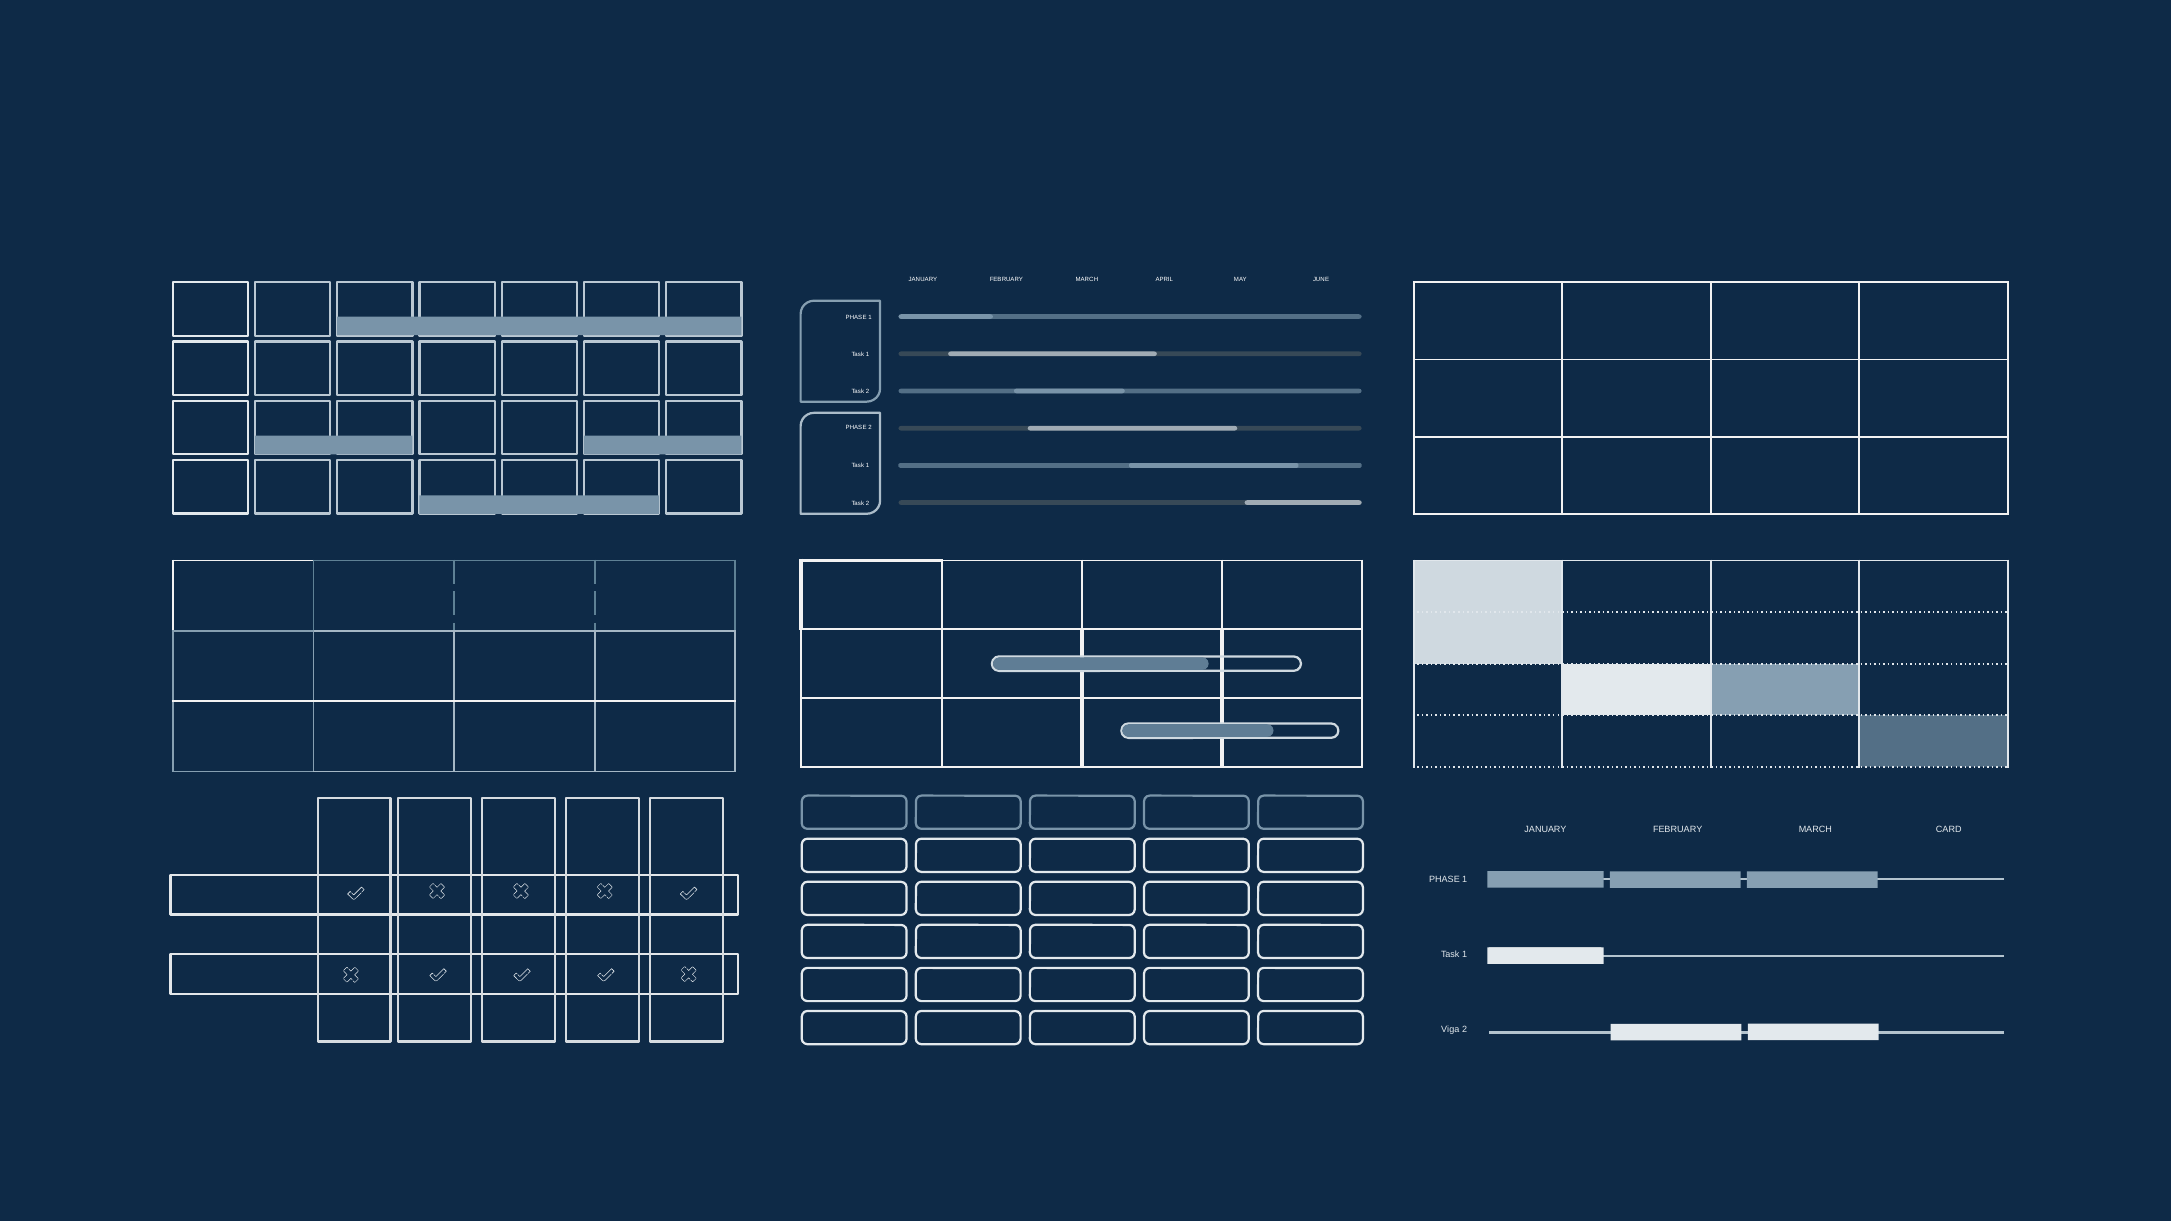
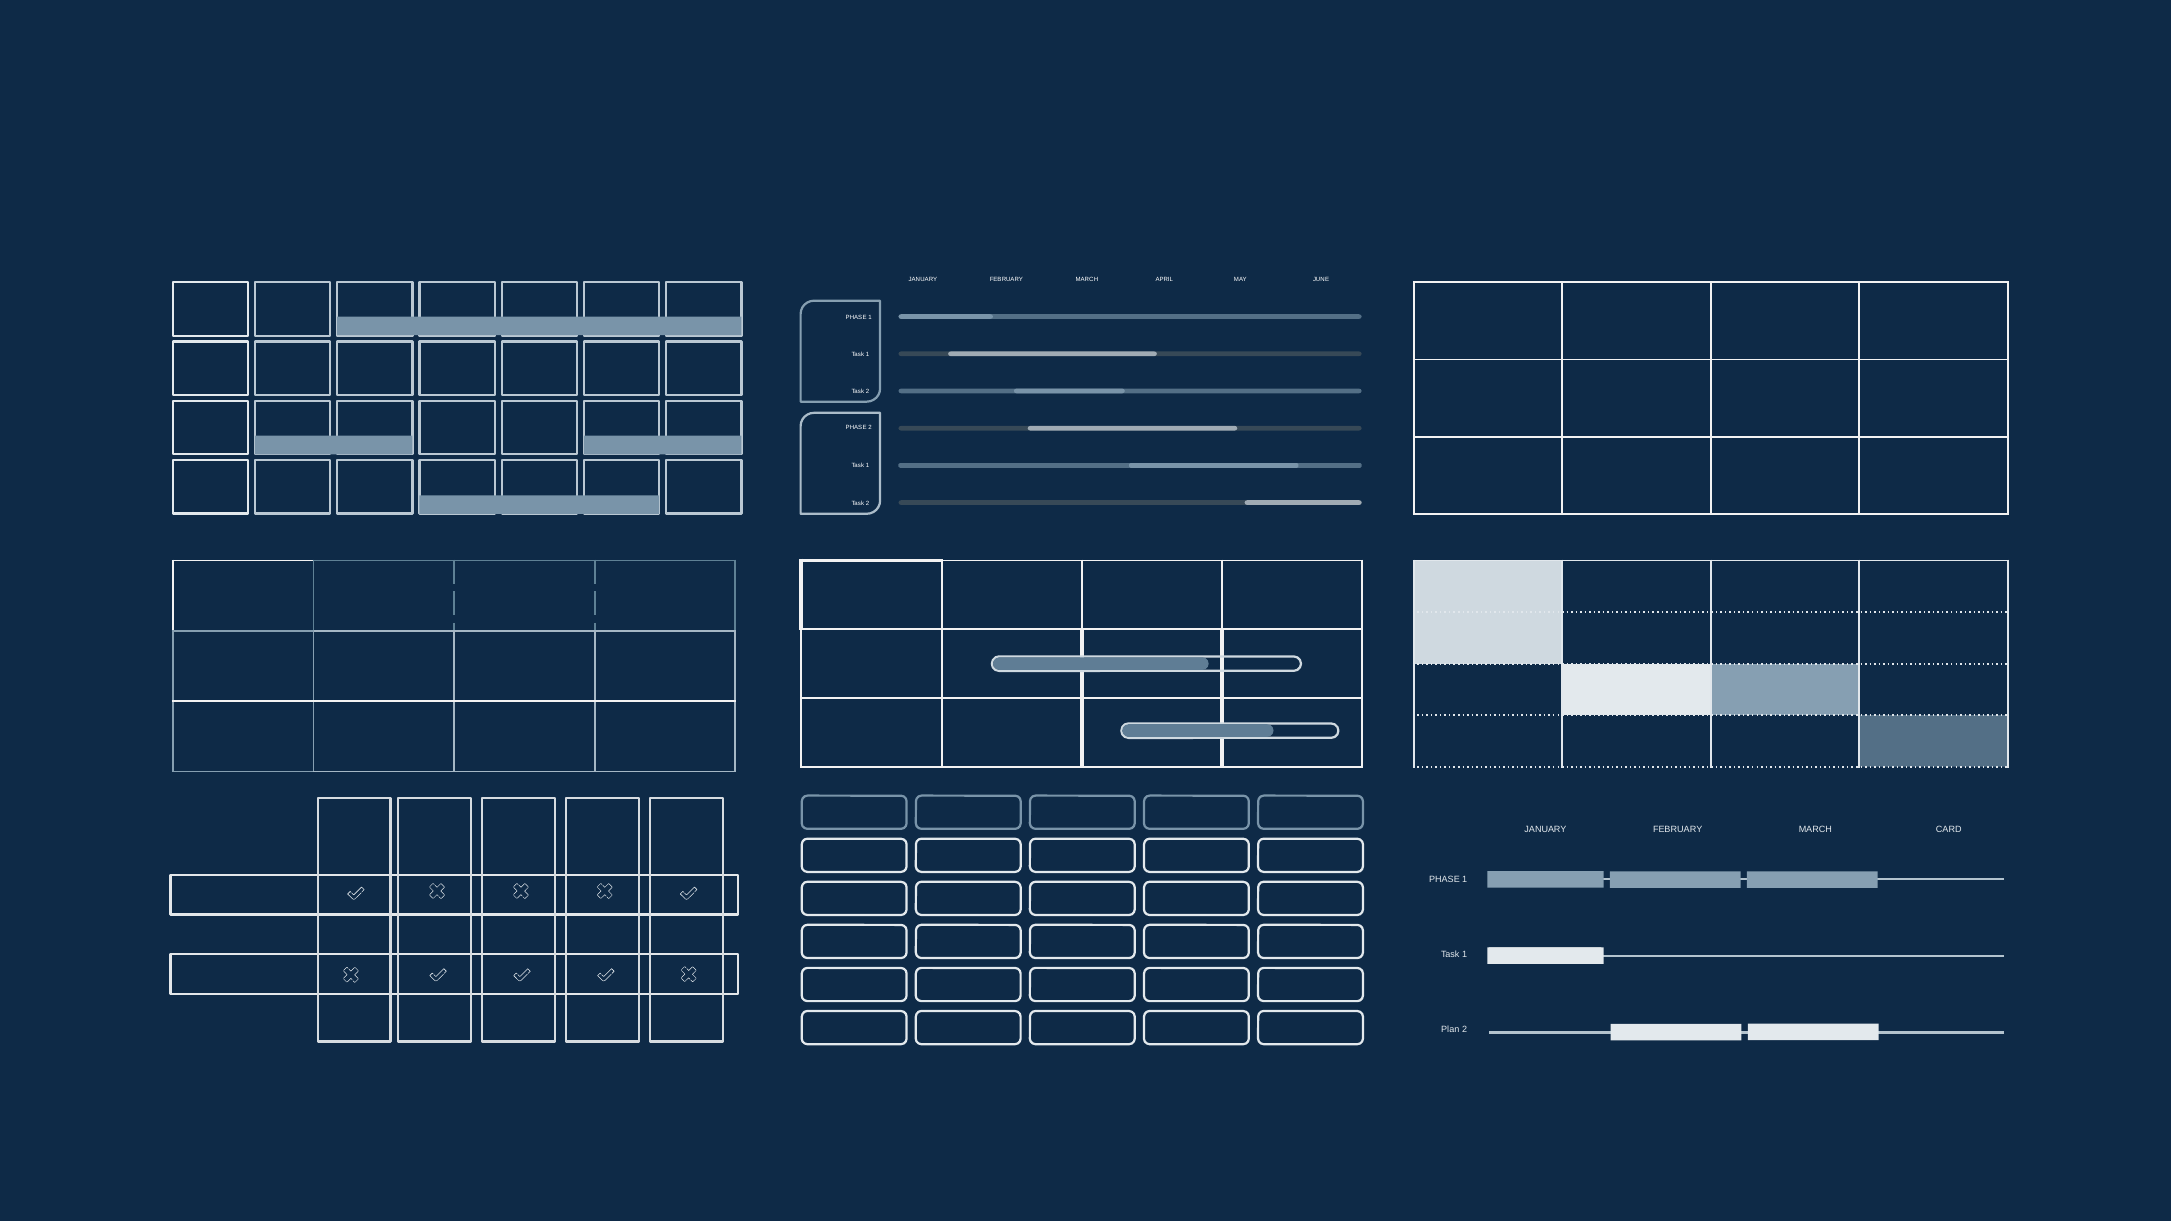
Viga: Viga -> Plan (1450, 1030)
